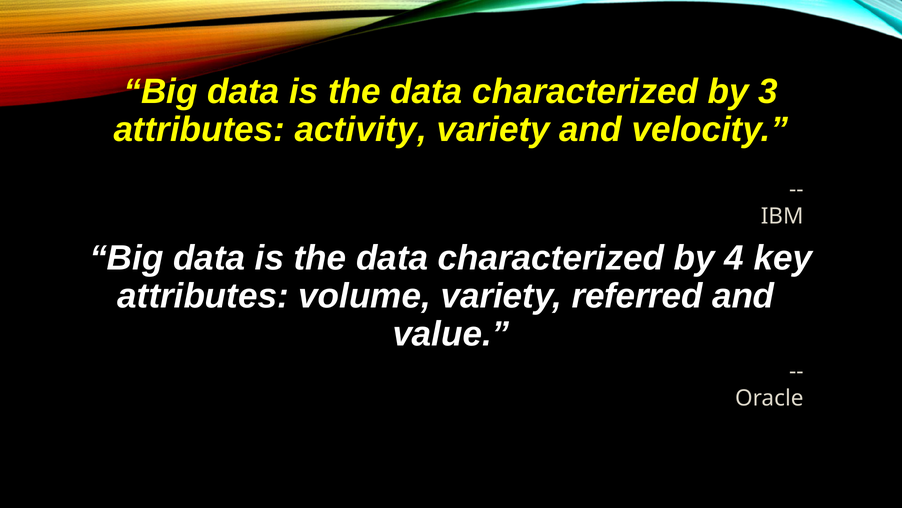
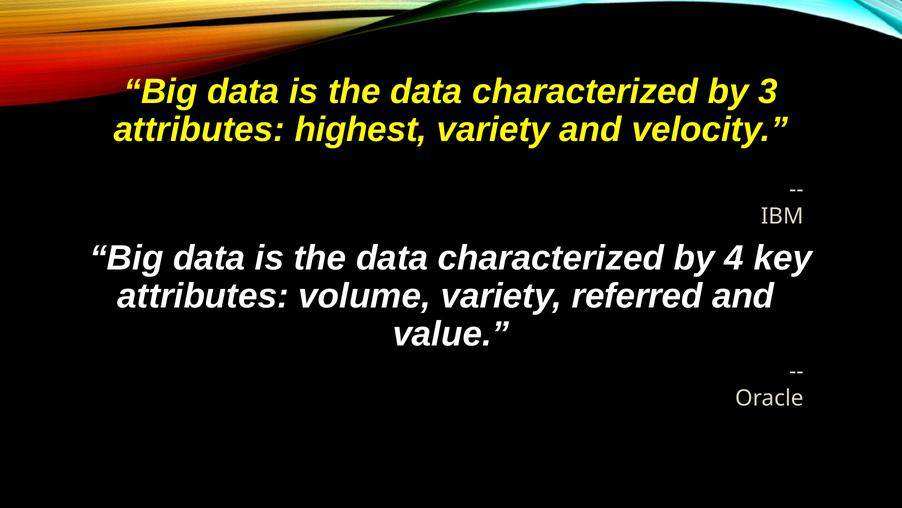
activity: activity -> highest (361, 129)
